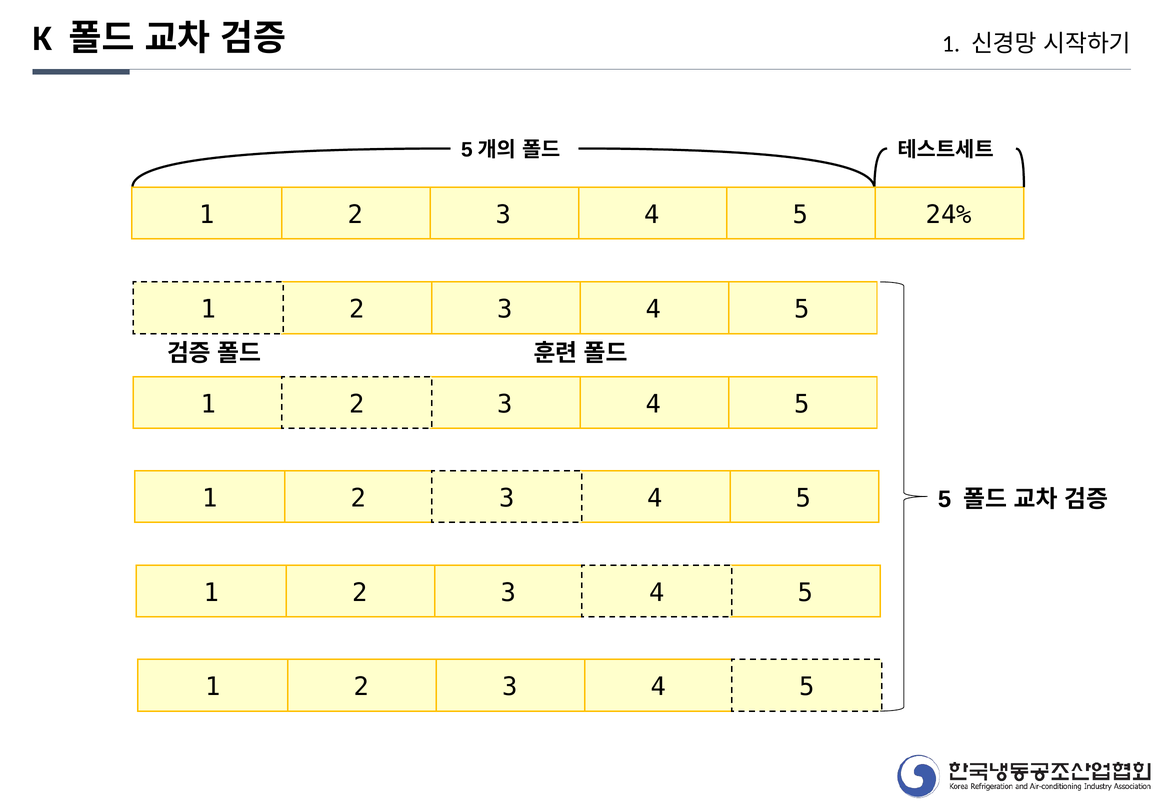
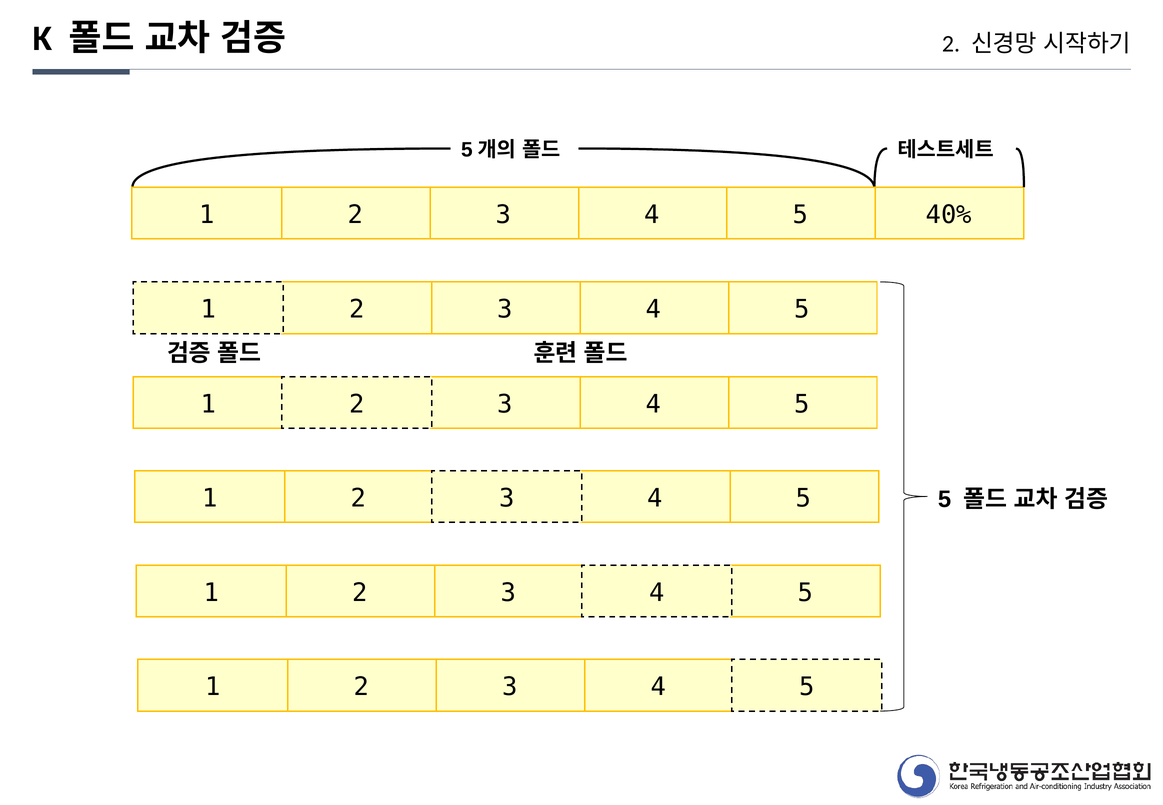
1: 1 -> 2 (951, 44)
24%: 24% -> 40% (949, 215)
